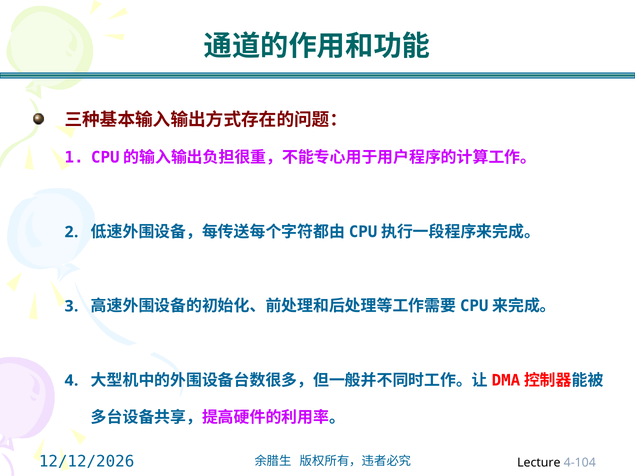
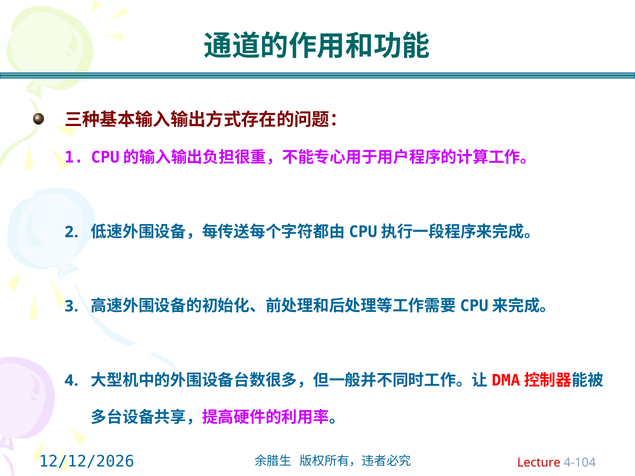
Lecture colour: black -> red (539, 463)
